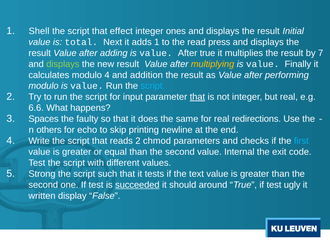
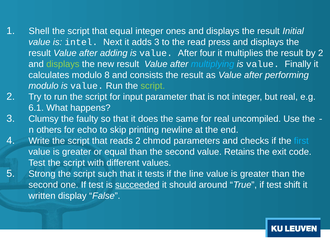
that effect: effect -> equal (121, 31)
total: total -> intel (81, 42)
adds 1: 1 -> 3 (157, 42)
After true: true -> four (208, 53)
by 7: 7 -> 2 (321, 53)
multiplying colour: yellow -> light blue (213, 64)
modulo 4: 4 -> 8 (107, 75)
addition: addition -> consists (147, 75)
script colour: light blue -> light green (153, 86)
that underline: present -> none (197, 97)
6.6: 6.6 -> 6.1 (36, 108)
Spaces: Spaces -> Clumsy (44, 119)
redirections: redirections -> uncompiled (256, 119)
Internal: Internal -> Retains (239, 152)
text: text -> line (196, 174)
ugly: ugly -> shift (292, 185)
